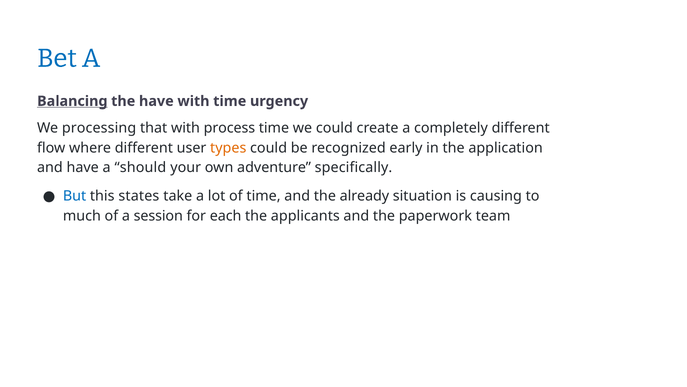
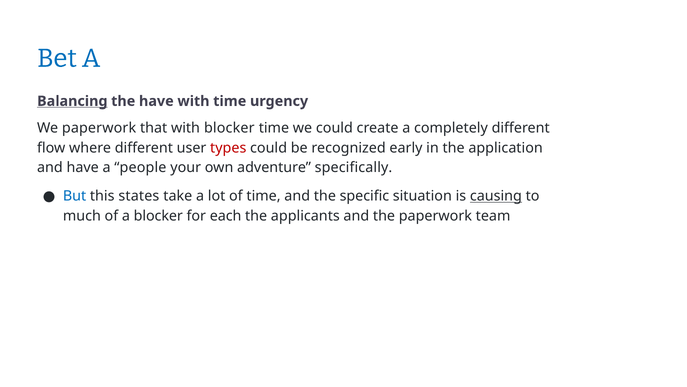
We processing: processing -> paperwork (99, 128)
with process: process -> blocker (229, 128)
types colour: orange -> red (228, 148)
should: should -> people (140, 167)
already: already -> specific (364, 196)
causing underline: none -> present (496, 196)
a session: session -> blocker (158, 216)
